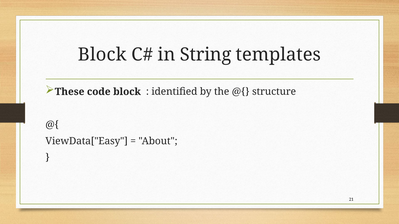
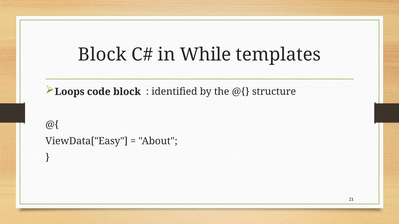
String: String -> While (206, 55)
These: These -> Loops (70, 92)
